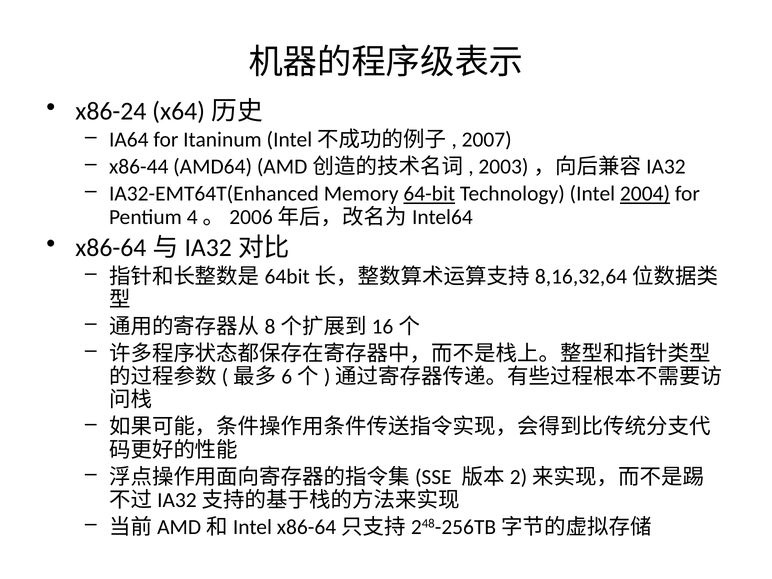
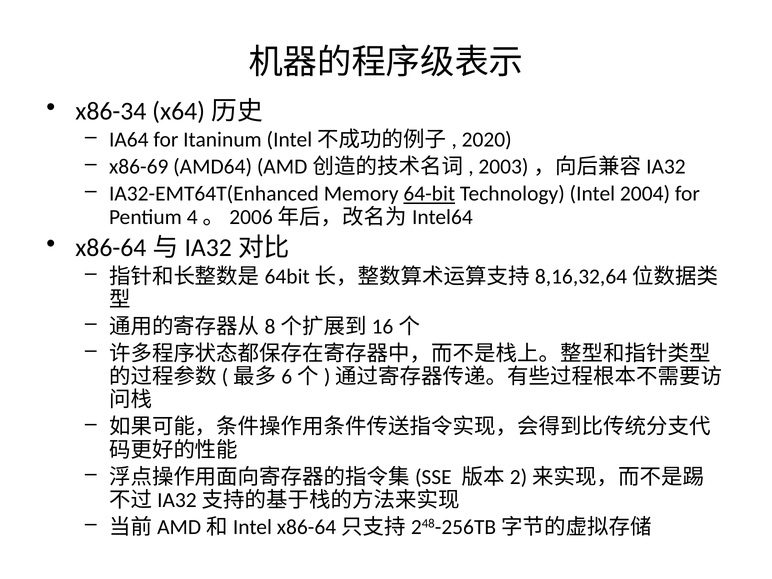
x86-24: x86-24 -> x86-34 (111, 111)
2007: 2007 -> 2020 (487, 140)
x86-44: x86-44 -> x86-69 (139, 167)
2004 underline: present -> none (645, 194)
